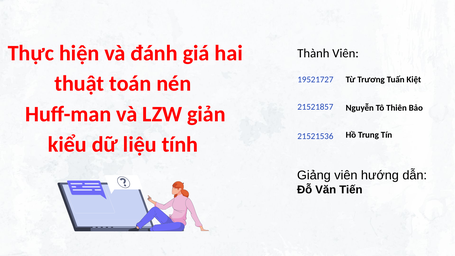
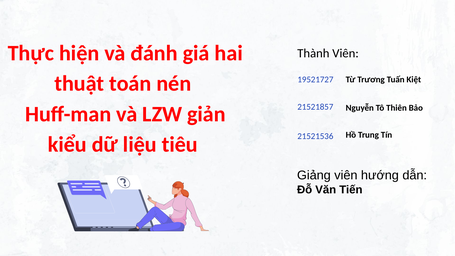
tính: tính -> tiêu (180, 145)
